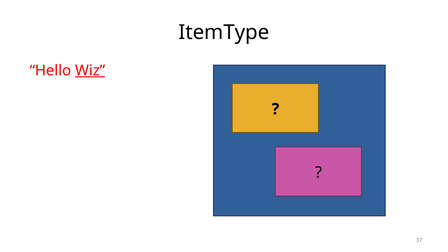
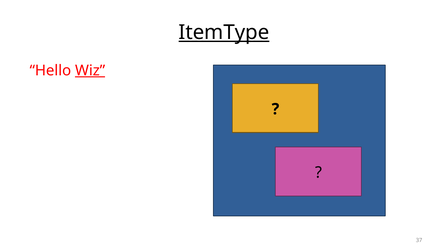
ItemType underline: none -> present (224, 33)
